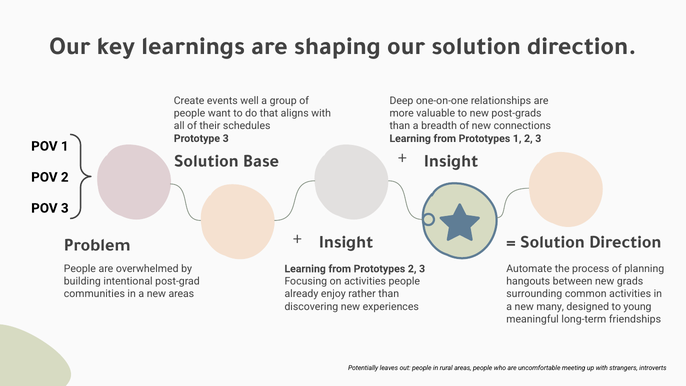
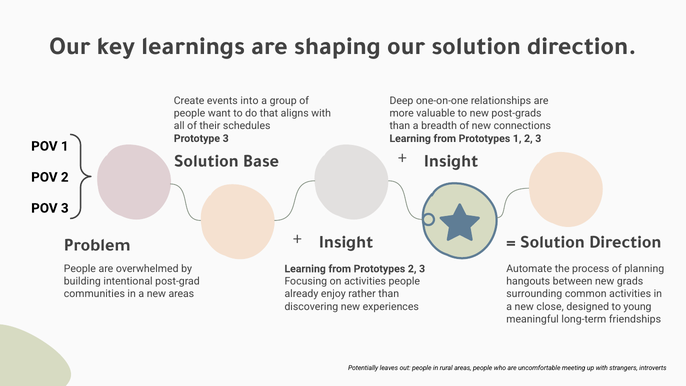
well: well -> into (249, 101)
many: many -> close (550, 306)
